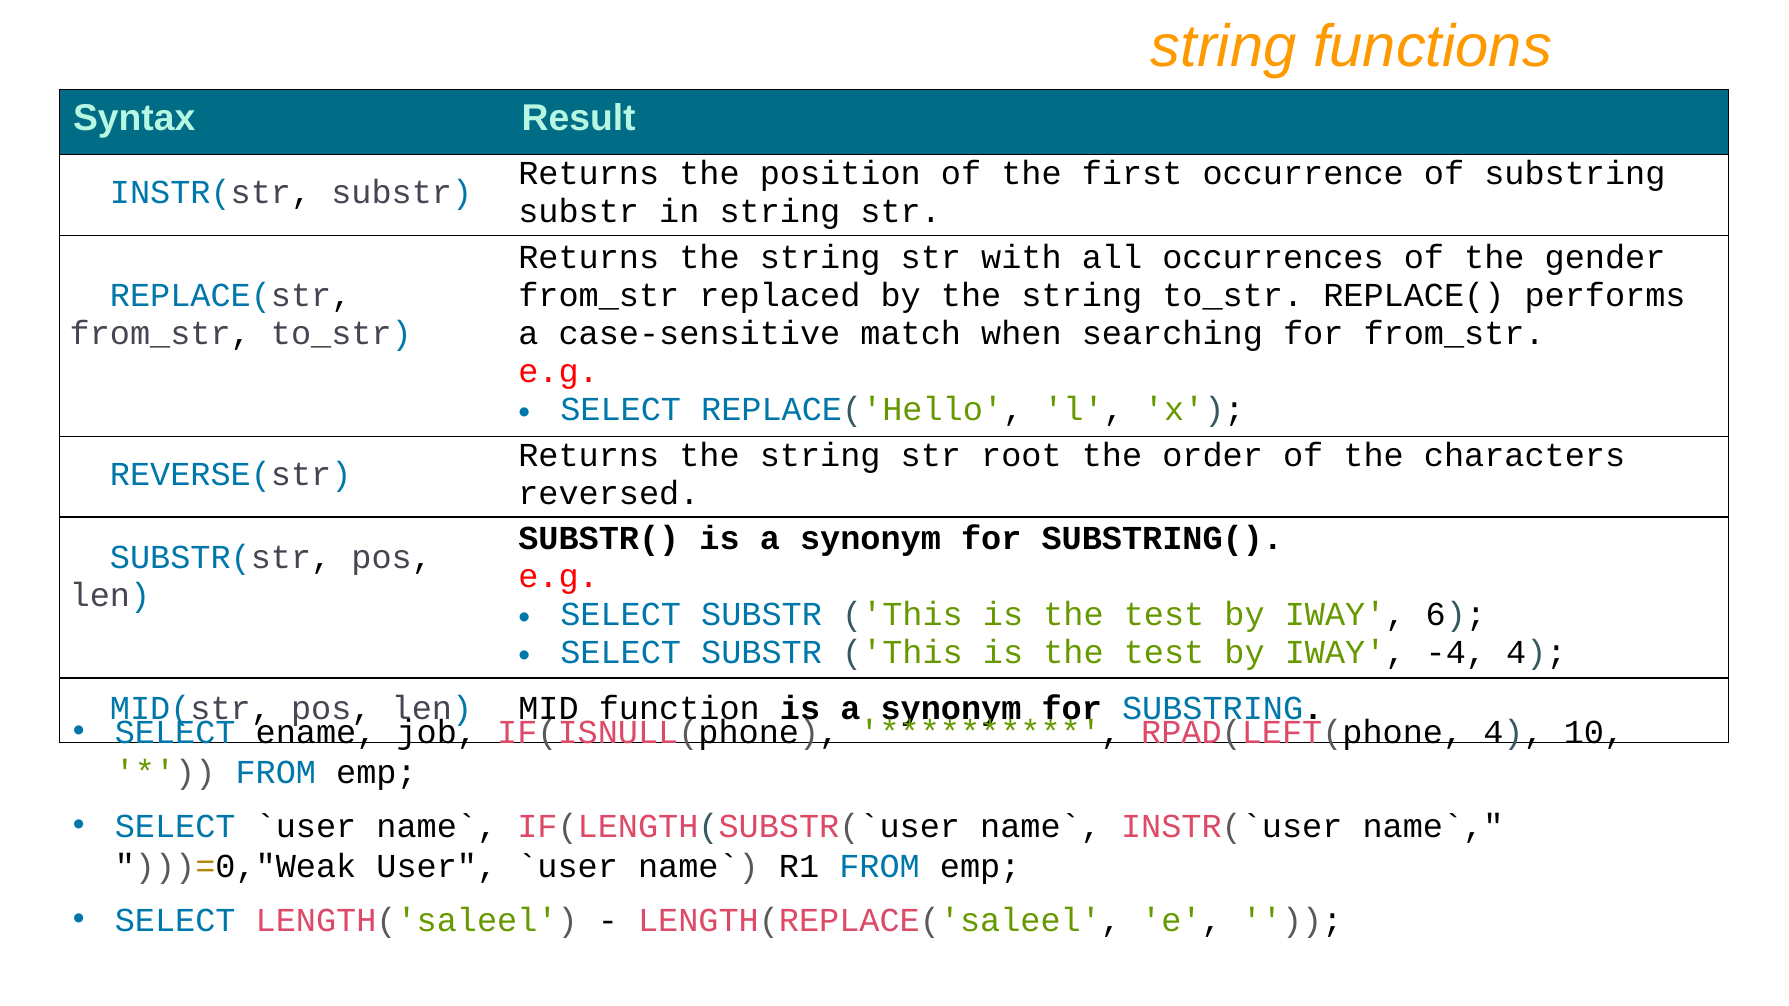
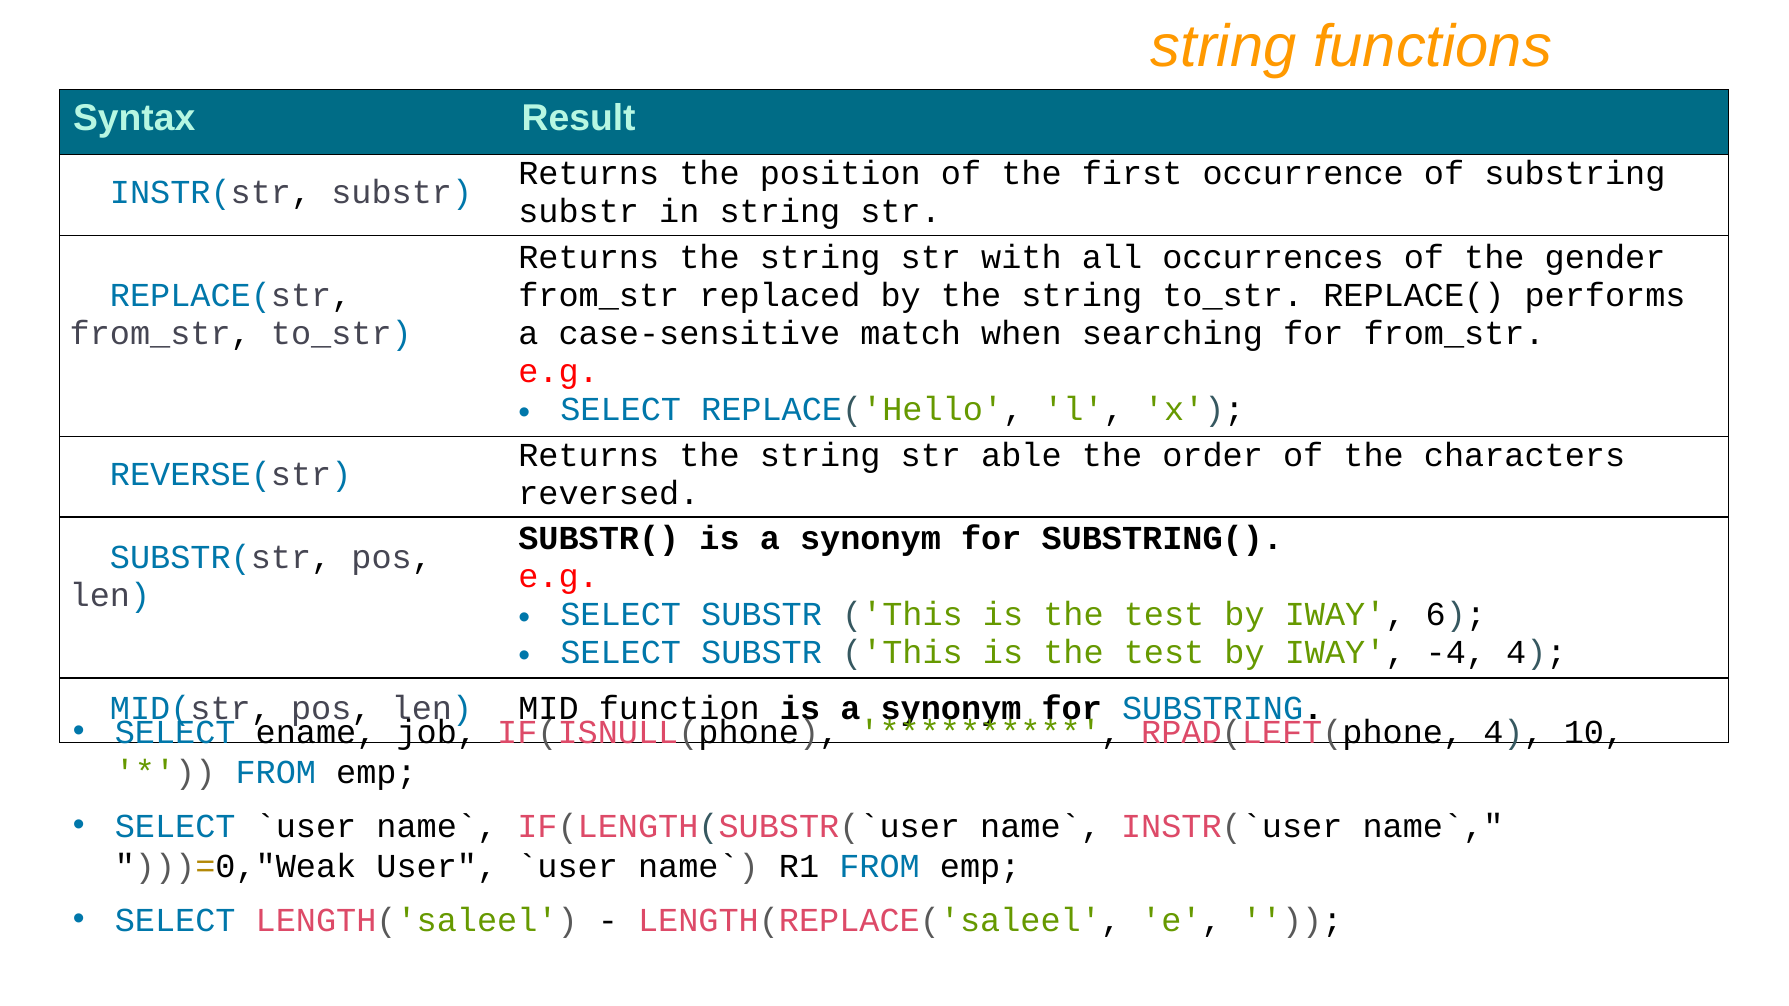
root: root -> able (1021, 456)
